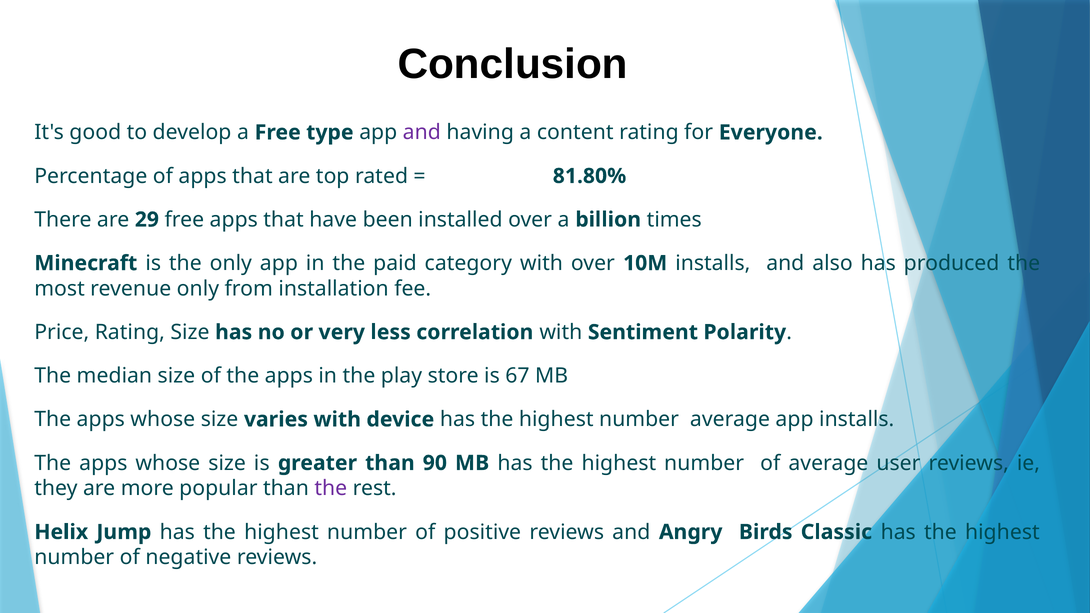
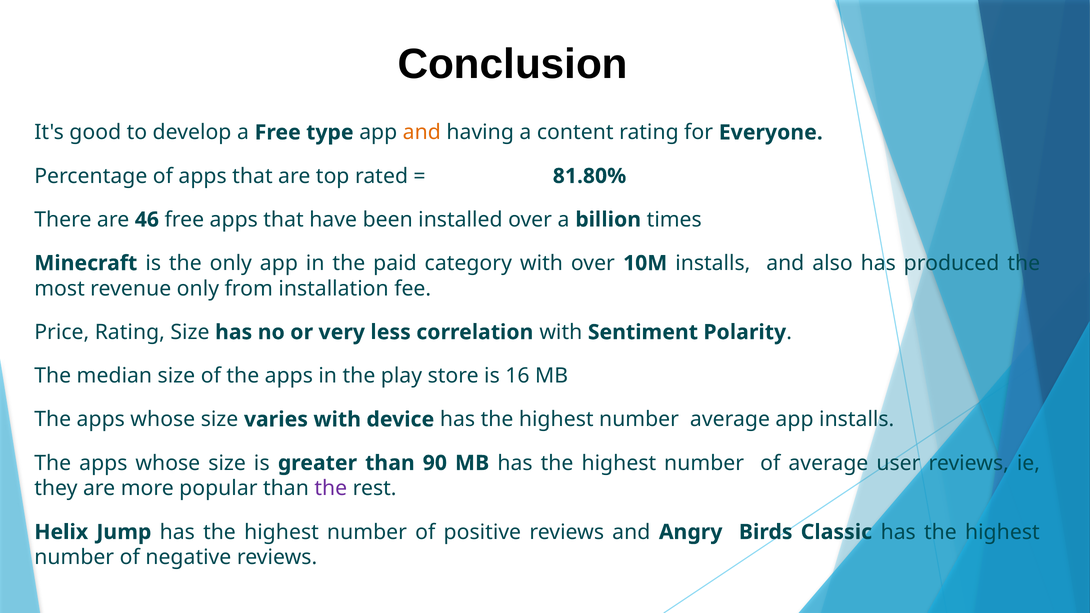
and colour: purple -> orange (422, 132)
29: 29 -> 46 (147, 220)
67: 67 -> 16 (517, 376)
